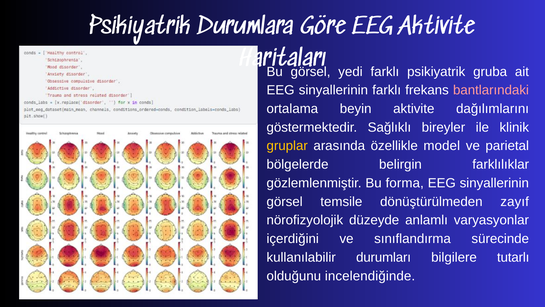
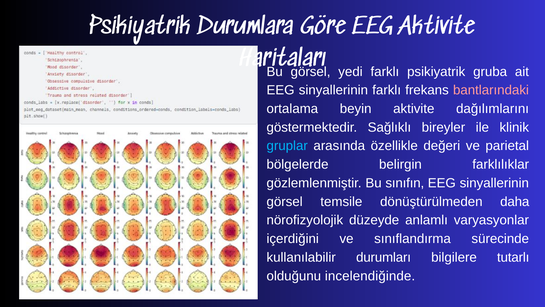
gruplar colour: yellow -> light blue (287, 146)
model: model -> değeri (442, 146)
forma: forma -> sınıfın (405, 183)
zayıf: zayıf -> daha (515, 201)
